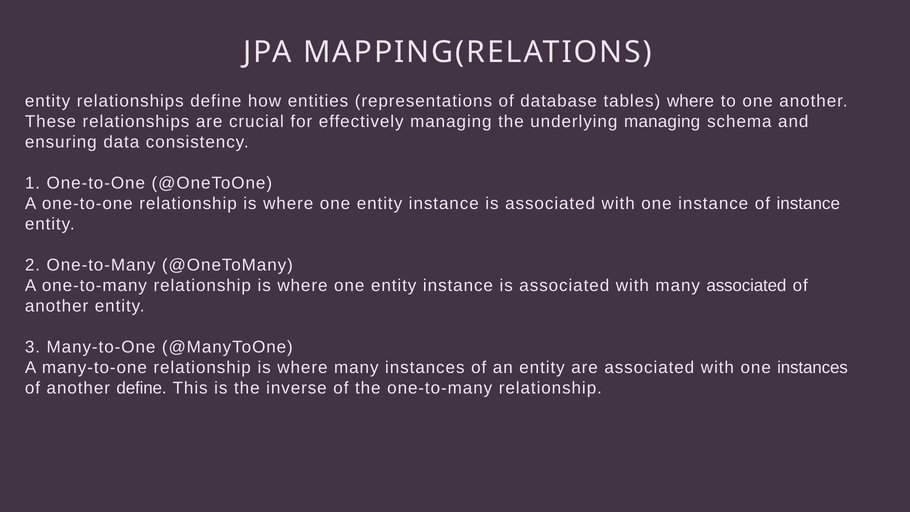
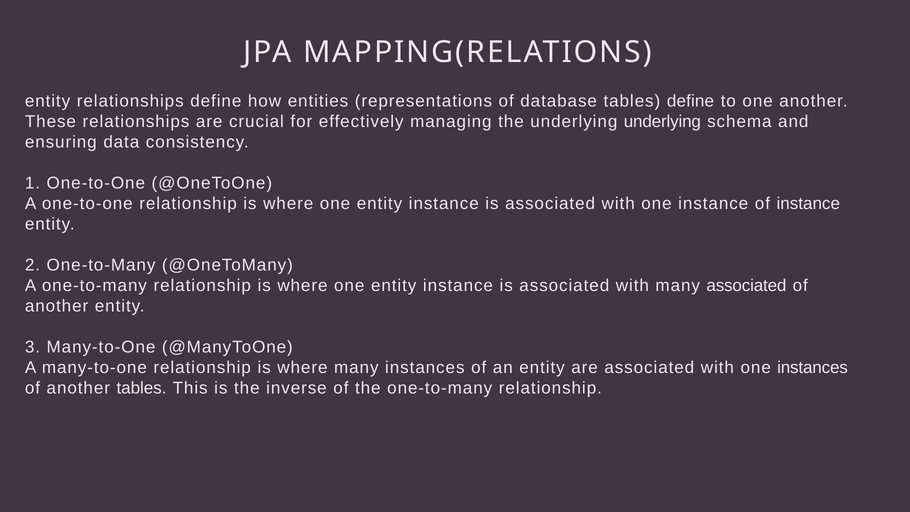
tables where: where -> define (690, 101)
underlying managing: managing -> underlying (662, 122)
another define: define -> tables (141, 388)
